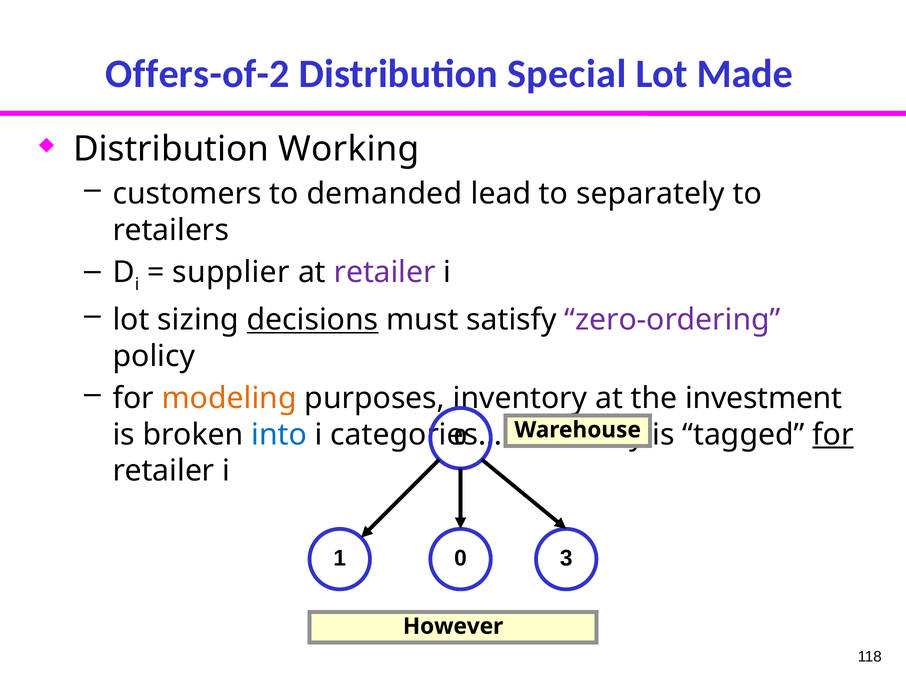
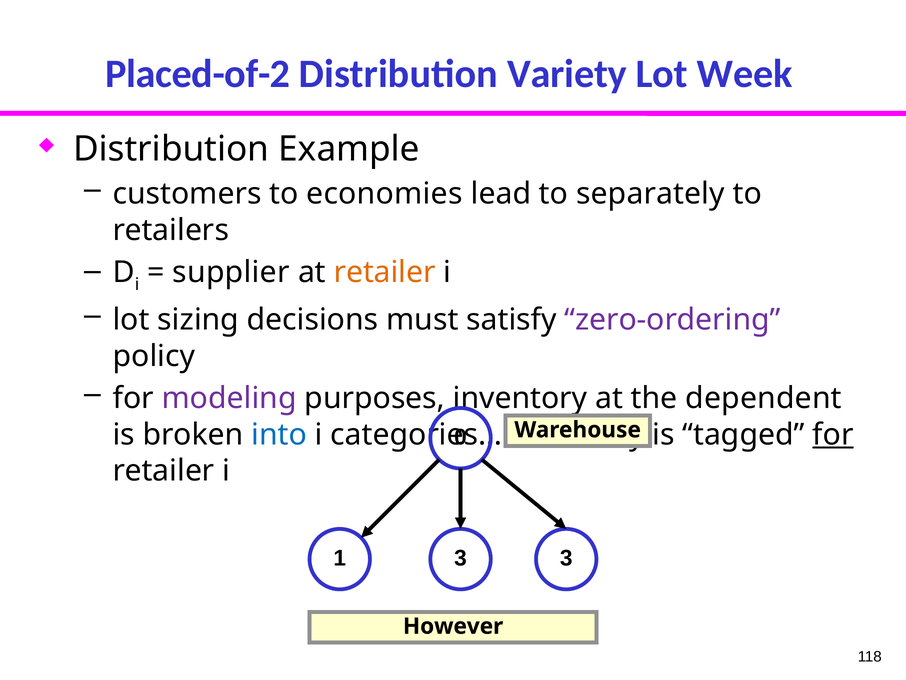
Offers-of-2: Offers-of-2 -> Placed-of-2 (198, 74)
Special: Special -> Variety (567, 74)
Made: Made -> Week (745, 74)
Working: Working -> Example (349, 149)
demanded: demanded -> economies (385, 194)
retailer colour: purple -> orange (385, 272)
decisions underline: present -> none (313, 320)
modeling colour: orange -> purple (229, 398)
investment: investment -> dependent (764, 398)
1 0: 0 -> 3 (461, 558)
